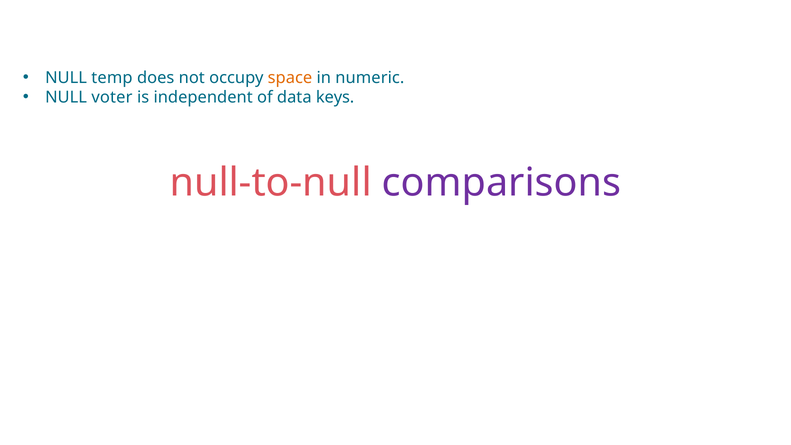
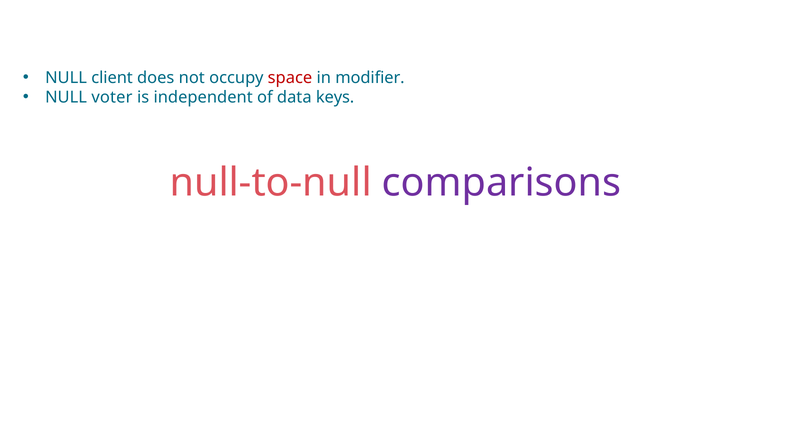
temp: temp -> client (112, 78)
space colour: orange -> red (290, 78)
numeric: numeric -> modifier (370, 78)
